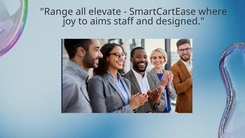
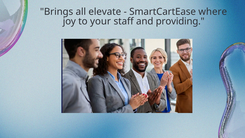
Range: Range -> Brings (57, 12)
aims: aims -> your (101, 21)
designed: designed -> providing (180, 21)
